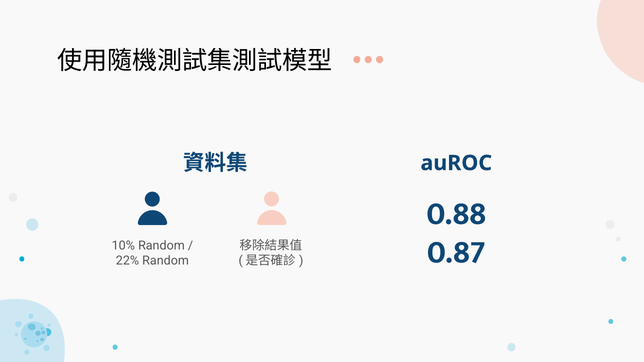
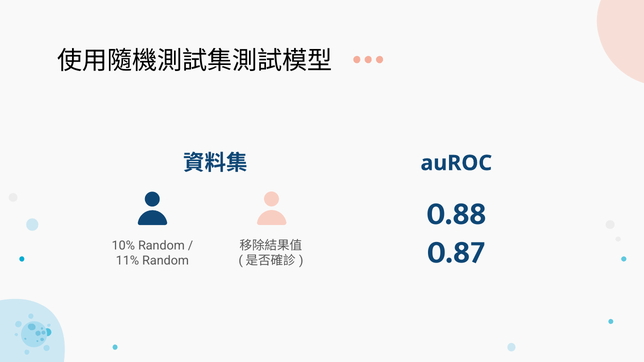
22%: 22% -> 11% (127, 261)
